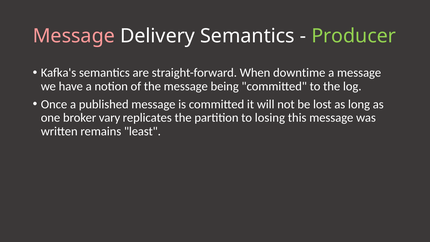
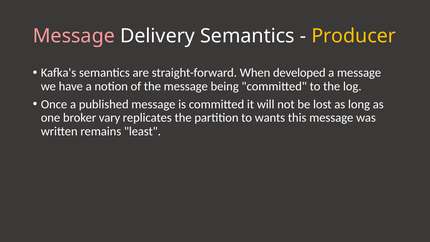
Producer colour: light green -> yellow (354, 36)
downtime: downtime -> developed (299, 73)
losing: losing -> wants (270, 118)
